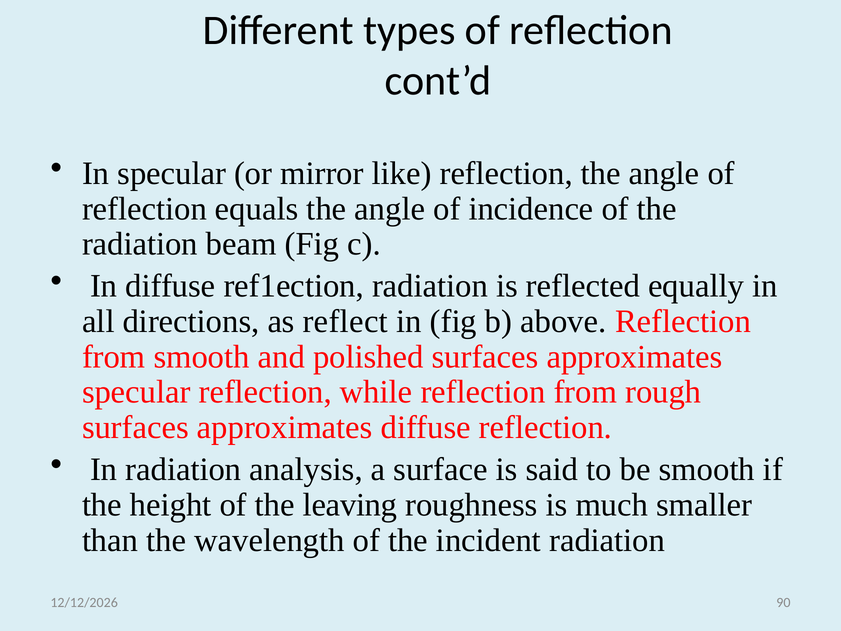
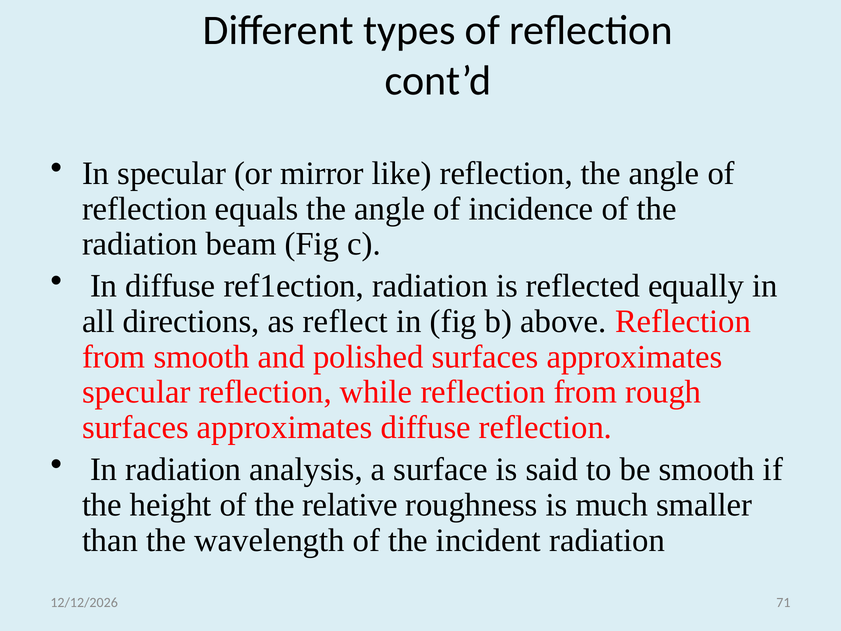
leaving: leaving -> relative (350, 505)
90: 90 -> 71 (783, 602)
